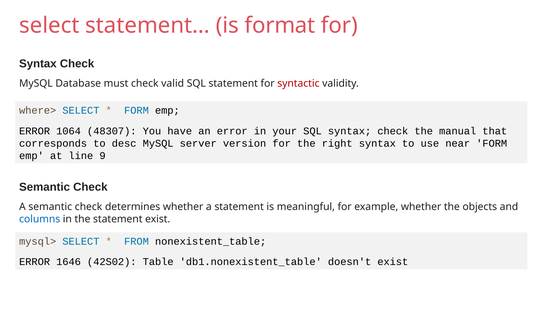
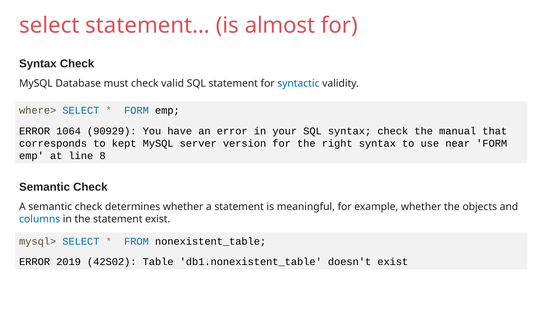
format: format -> almost (280, 25)
syntactic colour: red -> blue (298, 83)
48307: 48307 -> 90929 (112, 131)
desc: desc -> kept (124, 143)
9: 9 -> 8 (103, 156)
1646: 1646 -> 2019 (69, 262)
